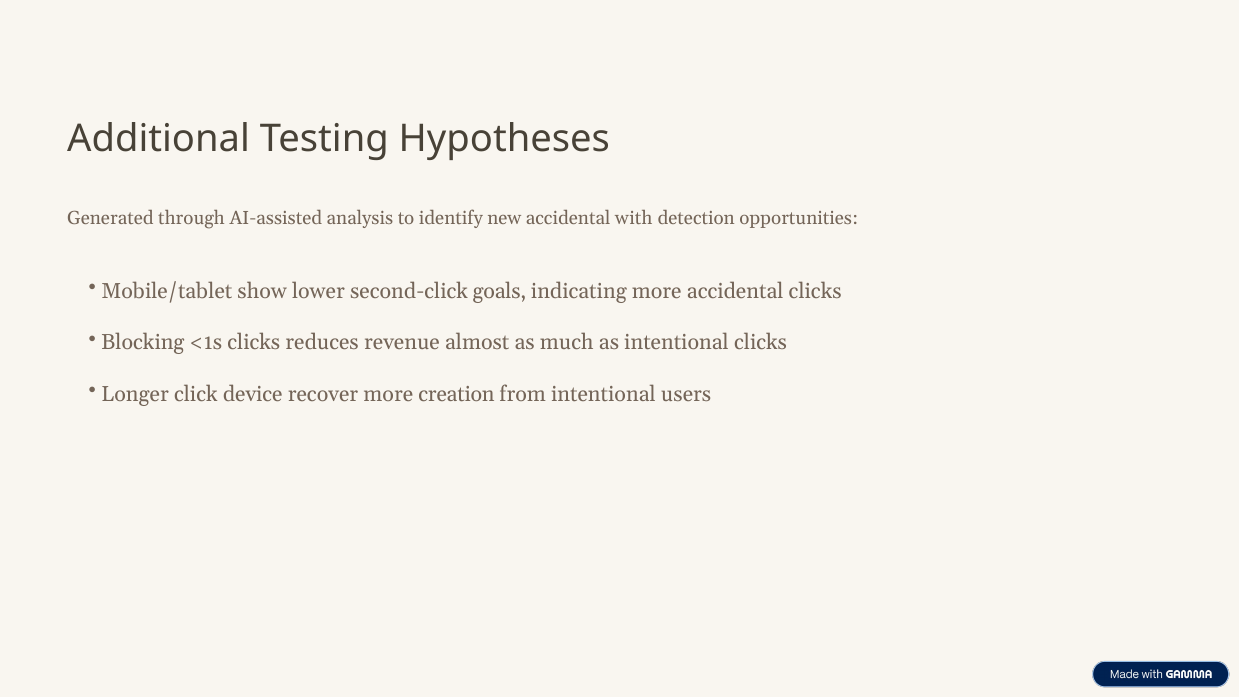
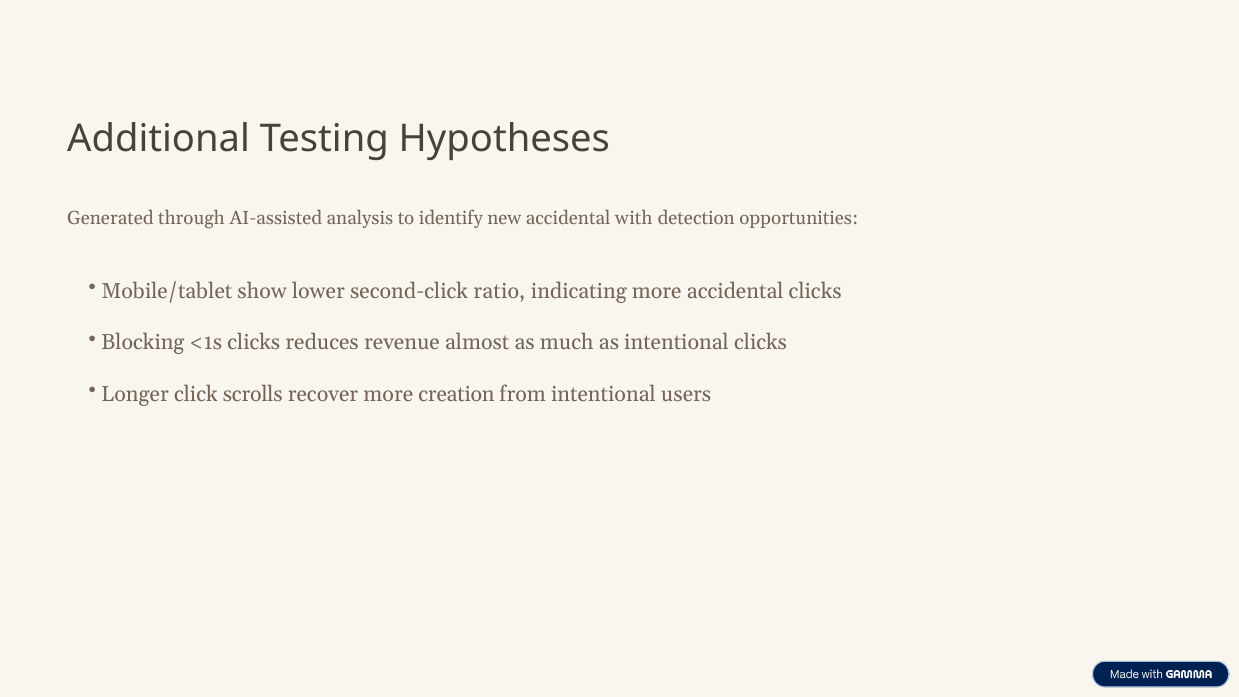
goals: goals -> ratio (499, 291)
device: device -> scrolls (253, 394)
